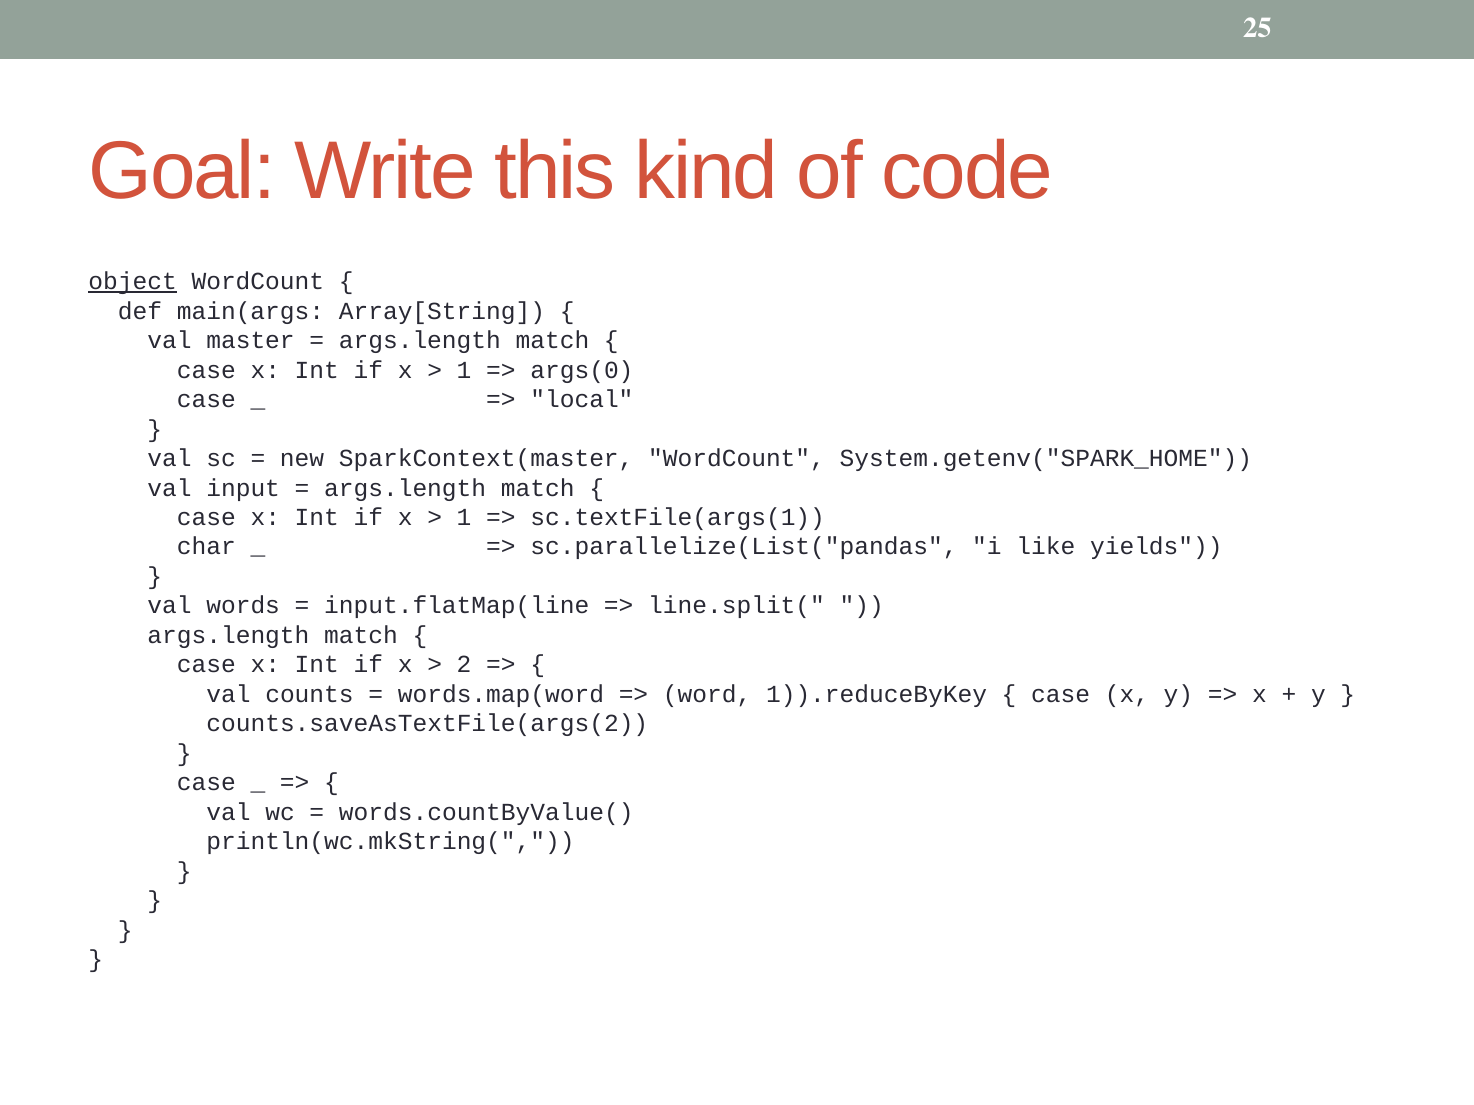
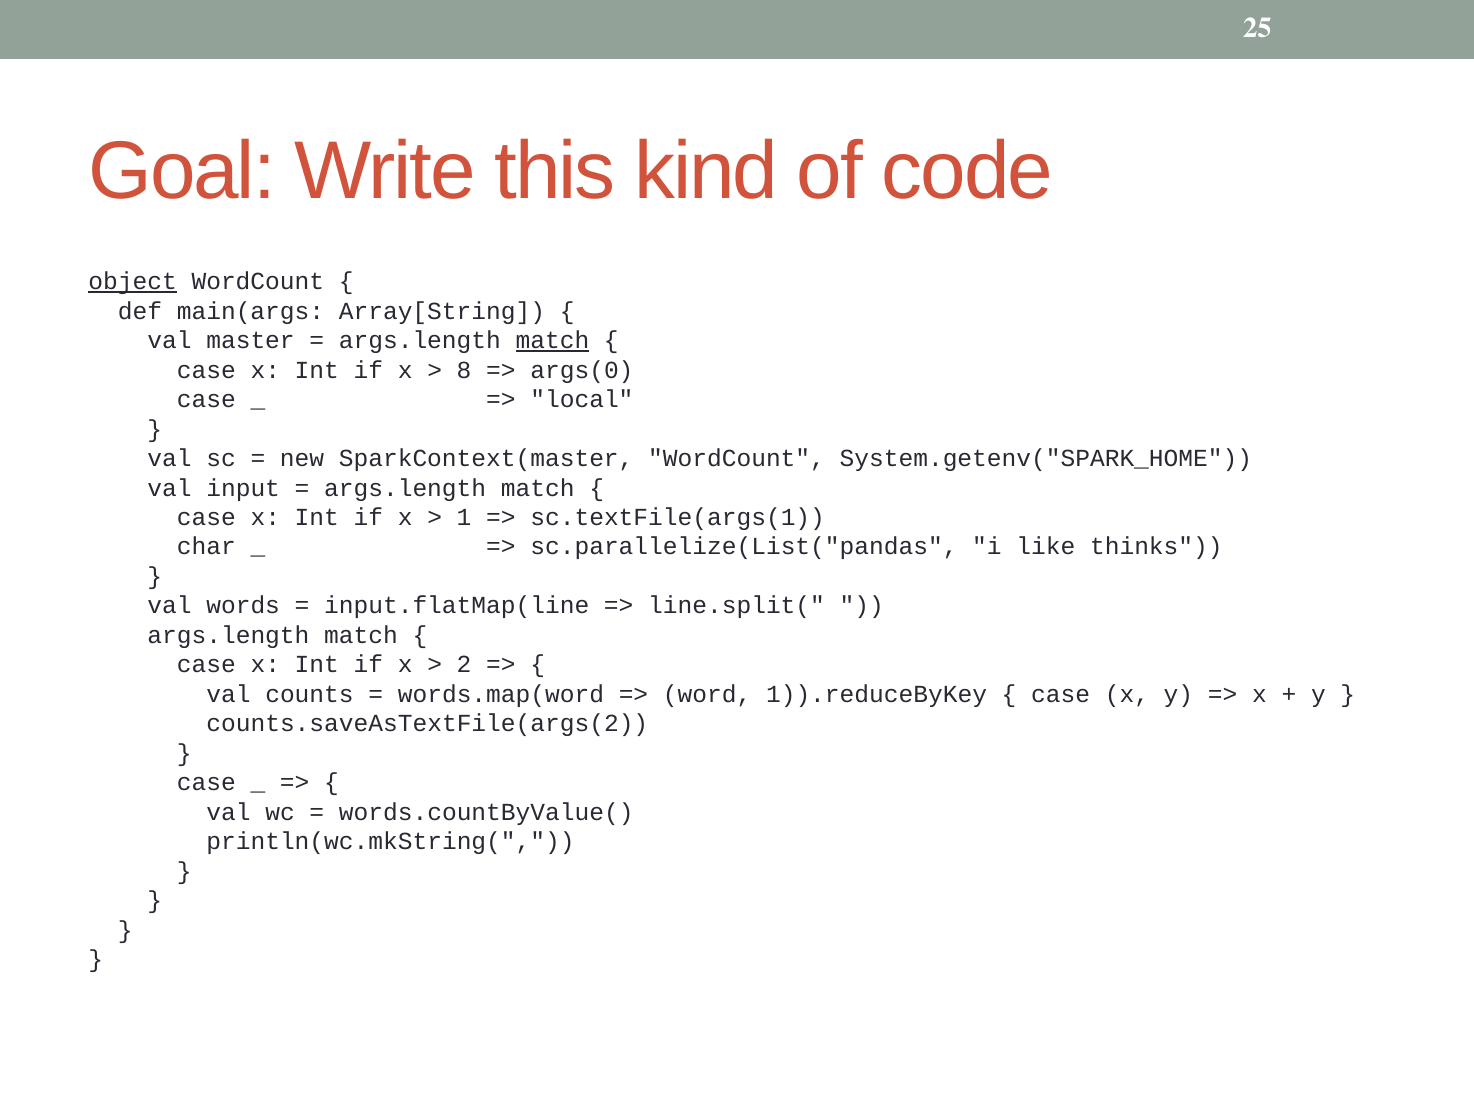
match underline: none -> present (552, 341)
1: 1 -> 8 (464, 370)
yields: yields -> thinks (1156, 547)
